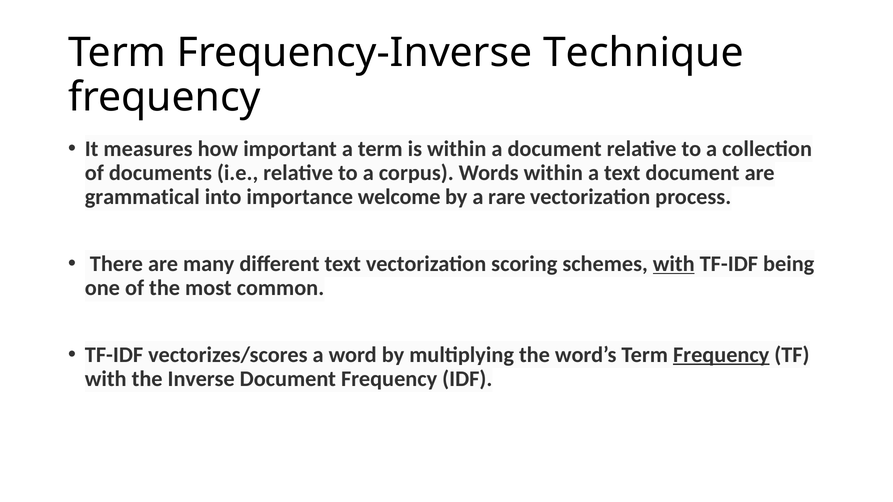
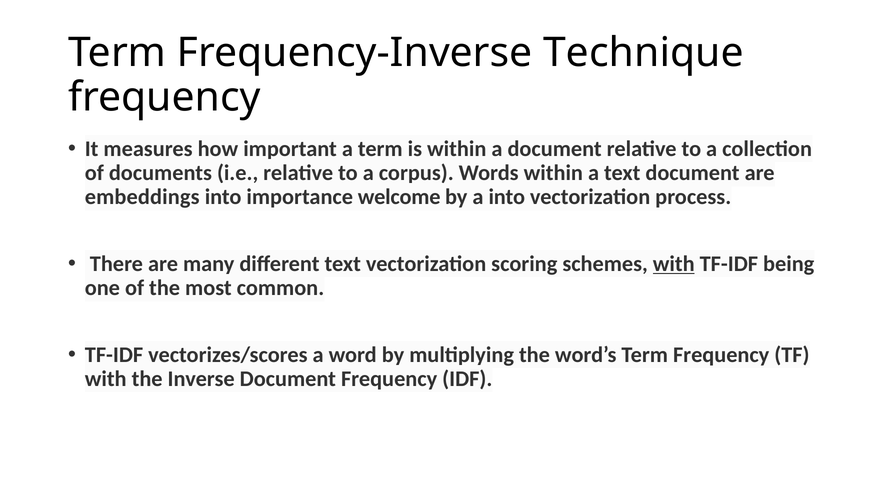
grammatical: grammatical -> embeddings (142, 197)
a rare: rare -> into (507, 197)
Frequency underline: present -> none (721, 355)
